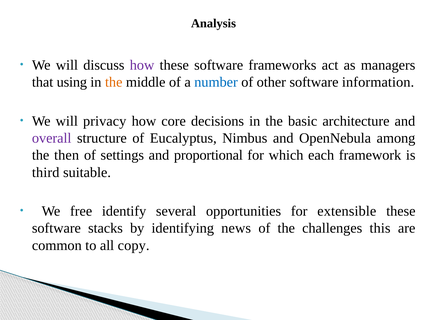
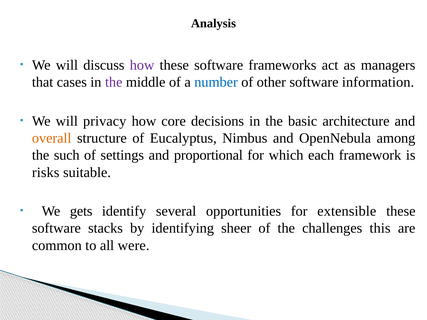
using: using -> cases (72, 82)
the colour: orange -> purple (114, 82)
overall colour: purple -> orange (52, 138)
then: then -> such (67, 155)
third: third -> risks (46, 172)
free: free -> gets (81, 211)
news: news -> sheer (236, 228)
copy: copy -> were (134, 246)
